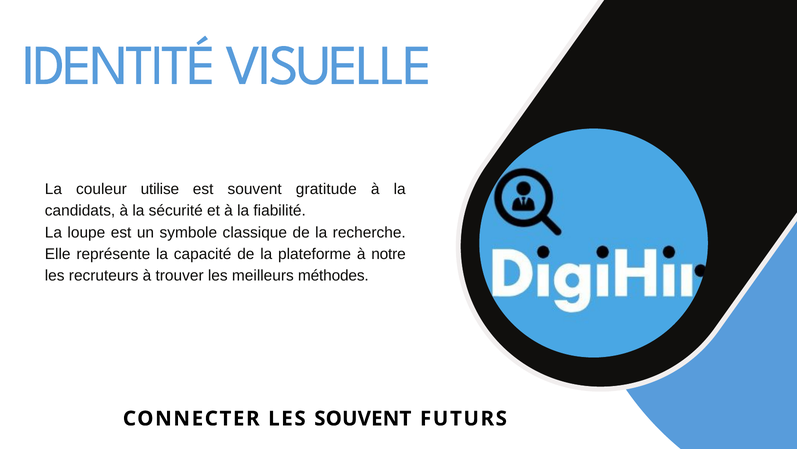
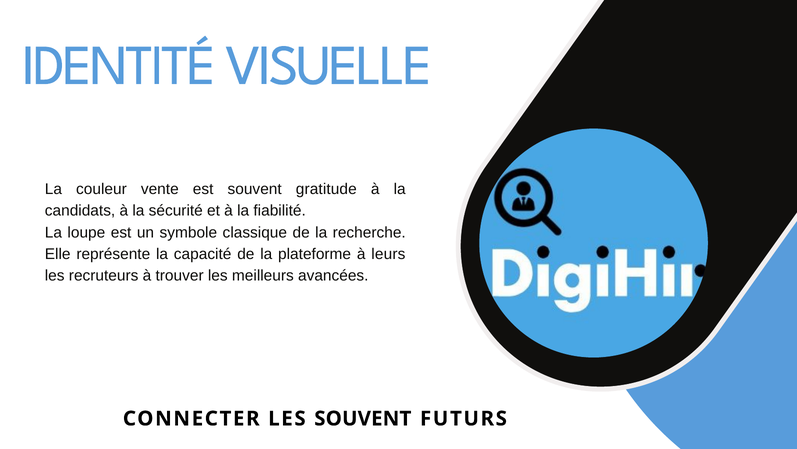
utilise: utilise -> vente (160, 189)
notre: notre -> leurs (388, 254)
méthodes: méthodes -> avancées (333, 275)
